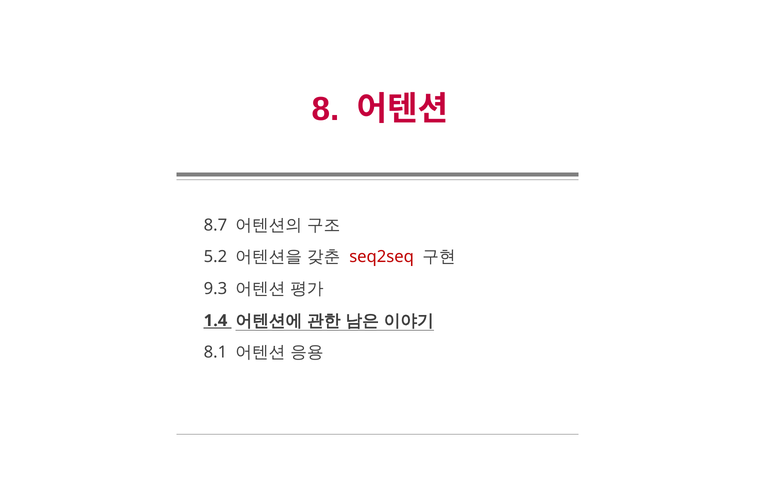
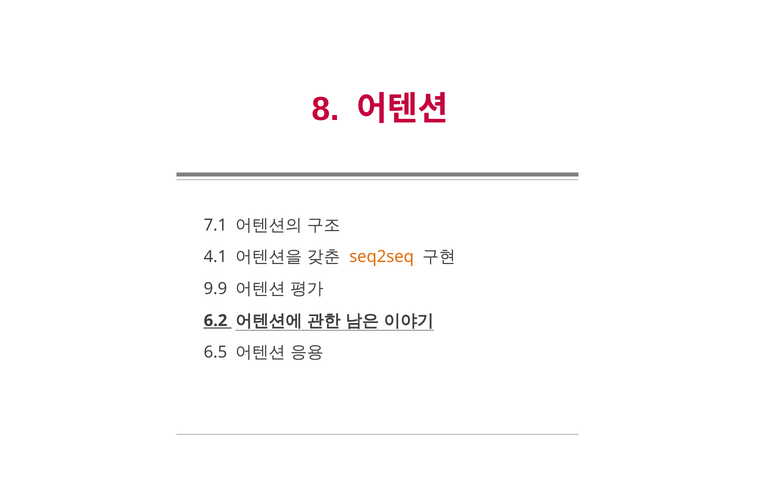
8.7: 8.7 -> 7.1 (215, 225)
5.2: 5.2 -> 4.1 (215, 257)
seq2seq colour: red -> orange (382, 257)
9.3: 9.3 -> 9.9 (215, 289)
1.4: 1.4 -> 6.2 (216, 321)
8.1: 8.1 -> 6.5 (215, 352)
